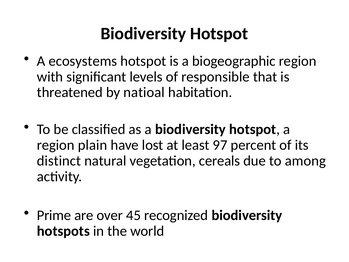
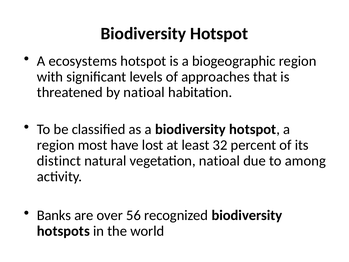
responsible: responsible -> approaches (215, 77)
plain: plain -> most (93, 145)
97: 97 -> 32 (220, 145)
vegetation cereals: cereals -> natioal (219, 161)
Prime: Prime -> Banks (54, 215)
45: 45 -> 56 (134, 215)
